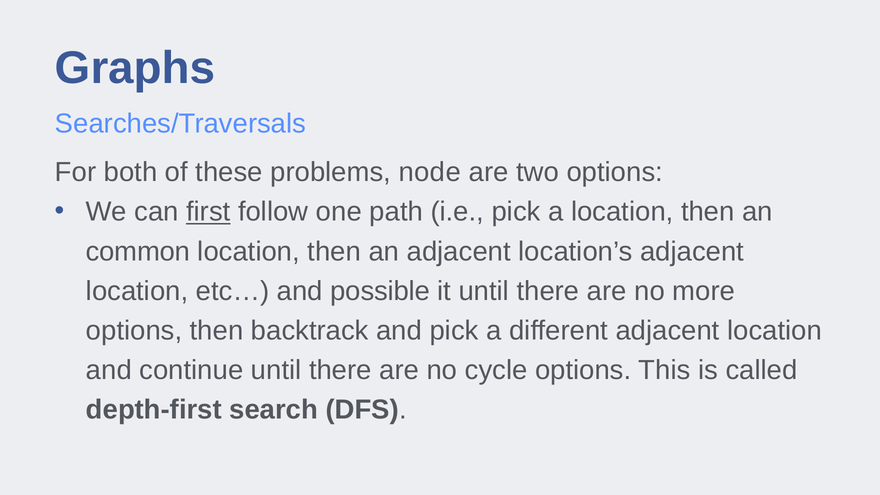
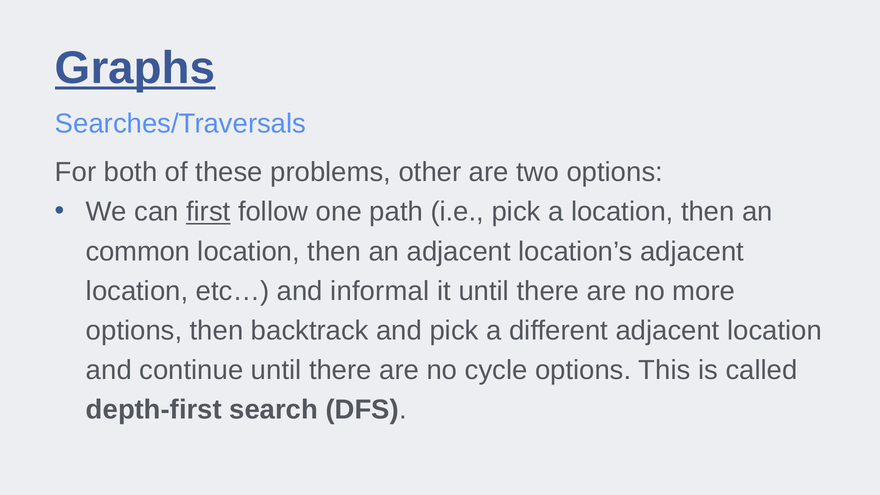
Graphs underline: none -> present (135, 68)
node: node -> other (430, 172)
possible: possible -> informal (380, 291)
